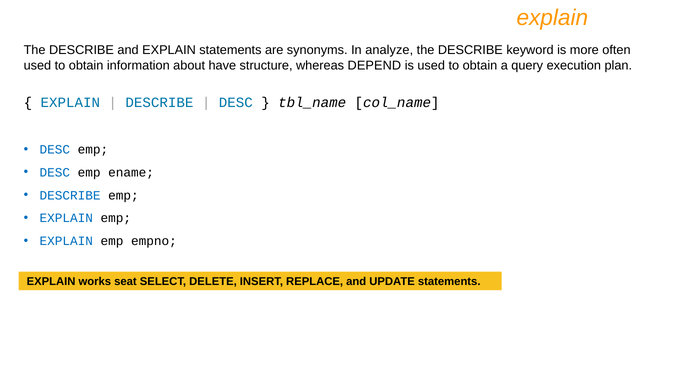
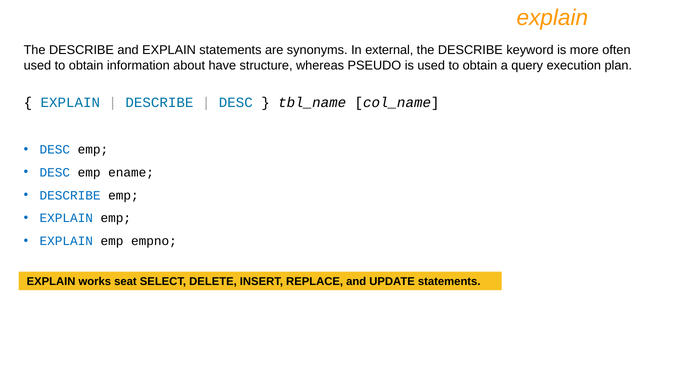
analyze: analyze -> external (389, 50)
DEPEND: DEPEND -> PSEUDO (374, 65)
